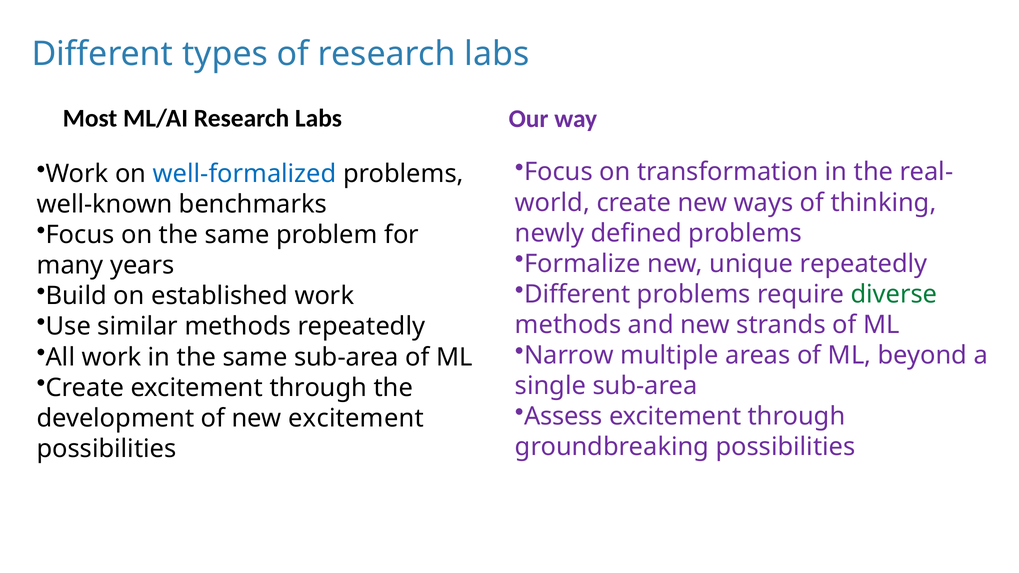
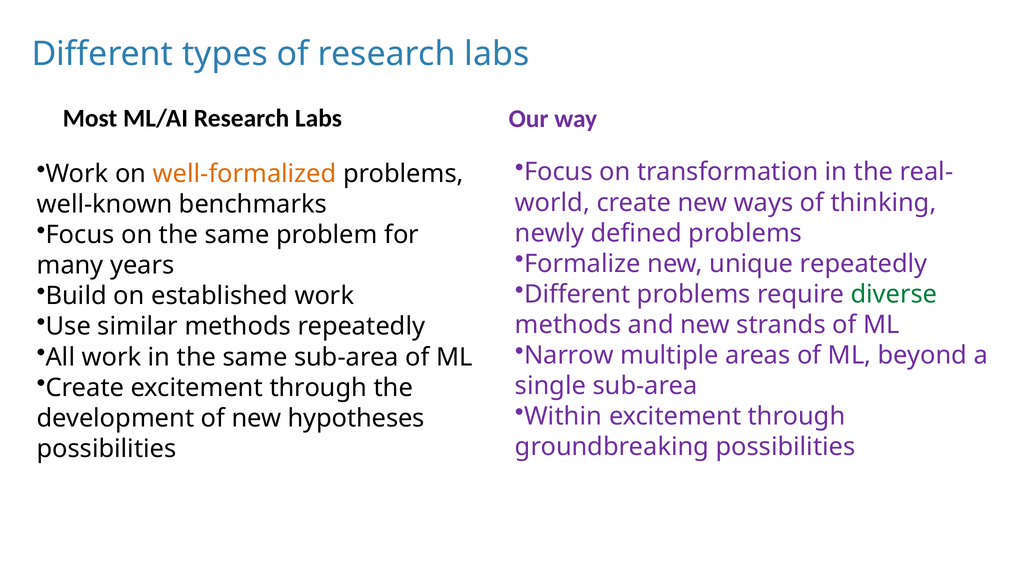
well-formalized colour: blue -> orange (245, 174)
Assess: Assess -> Within (563, 417)
new excitement: excitement -> hypotheses (356, 418)
